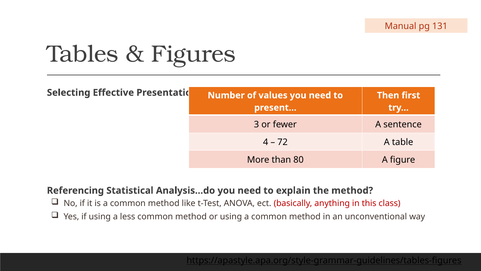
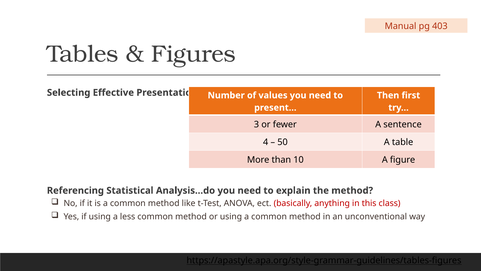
131: 131 -> 403 (440, 26)
72: 72 -> 50 (283, 142)
80: 80 -> 10 (299, 160)
